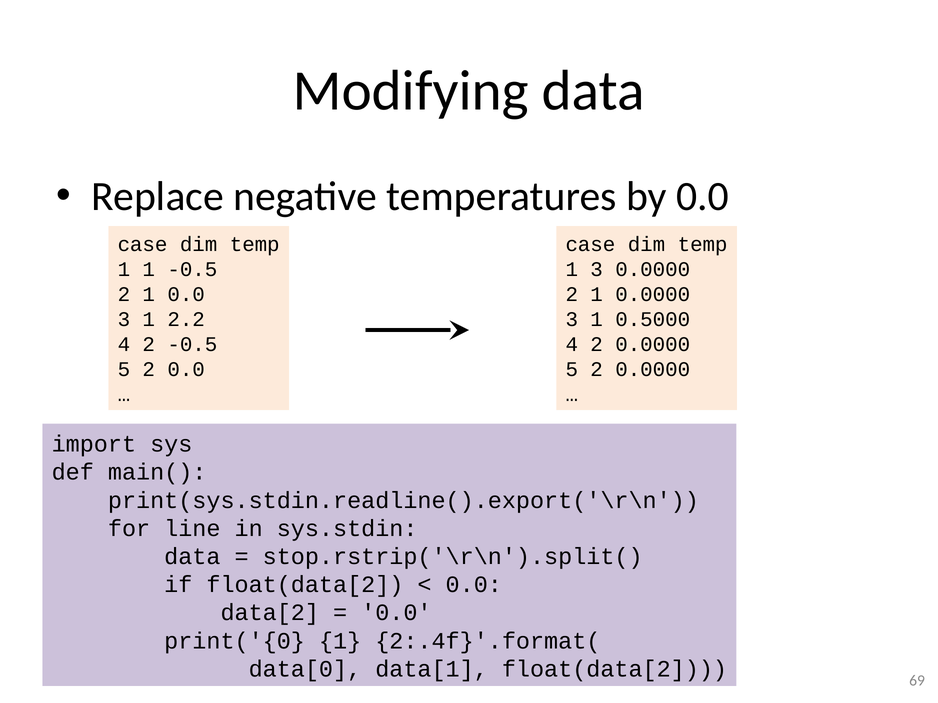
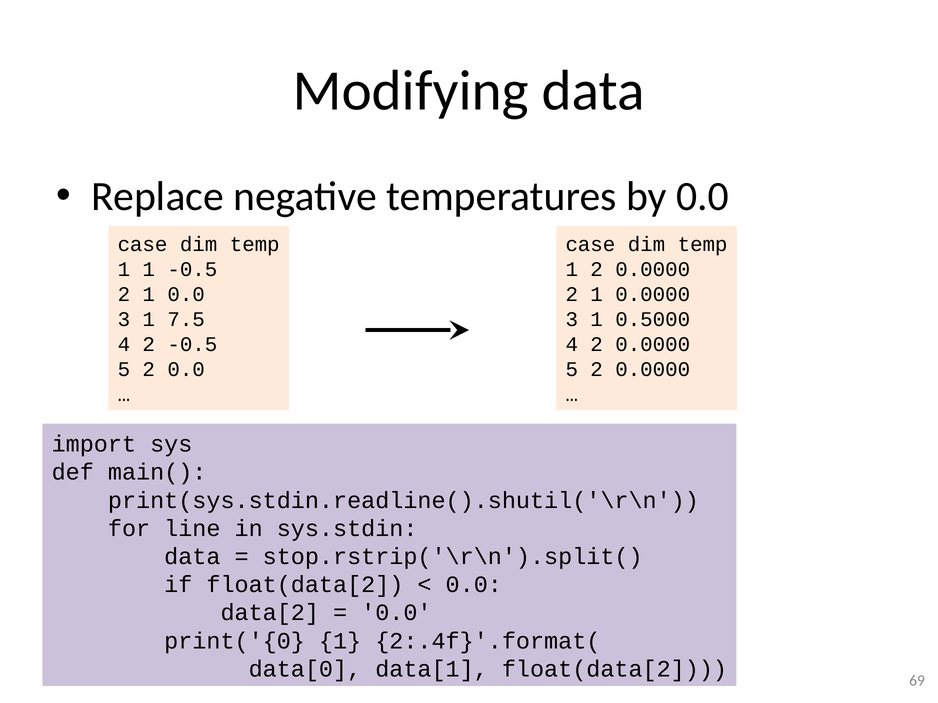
1 3: 3 -> 2 (597, 270)
2.2: 2.2 -> 7.5 (186, 320)
print(sys.stdin.readline().export('\r\n: print(sys.stdin.readline().export('\r\n -> print(sys.stdin.readline().shutil('\r\n (403, 501)
